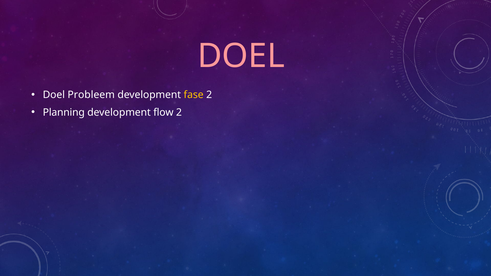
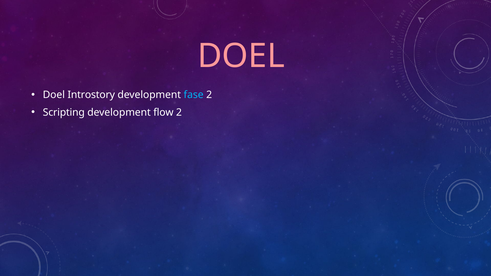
Probleem: Probleem -> Introstory (91, 95)
fase colour: yellow -> light blue (194, 95)
Planning: Planning -> Scripting (64, 112)
